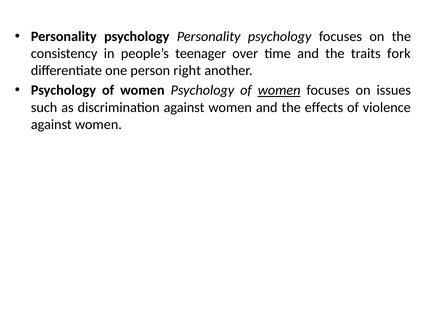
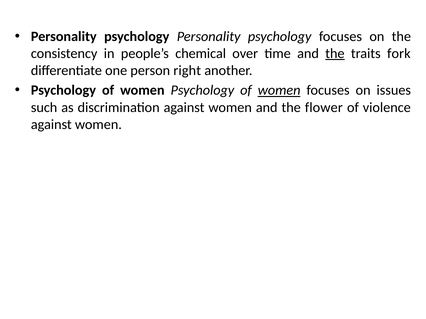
teenager: teenager -> chemical (201, 54)
the underline: none -> present (335, 54)
effects: effects -> flower (324, 107)
